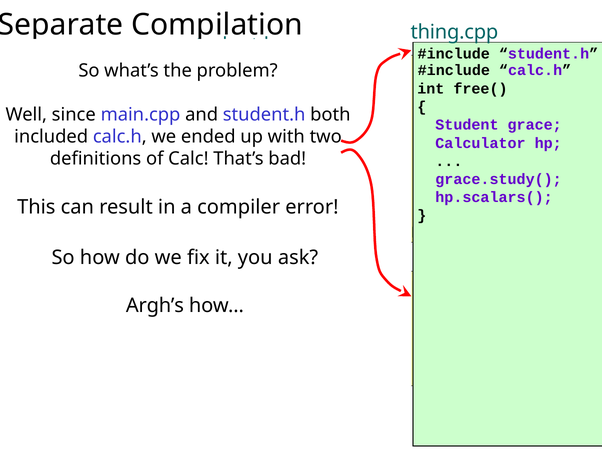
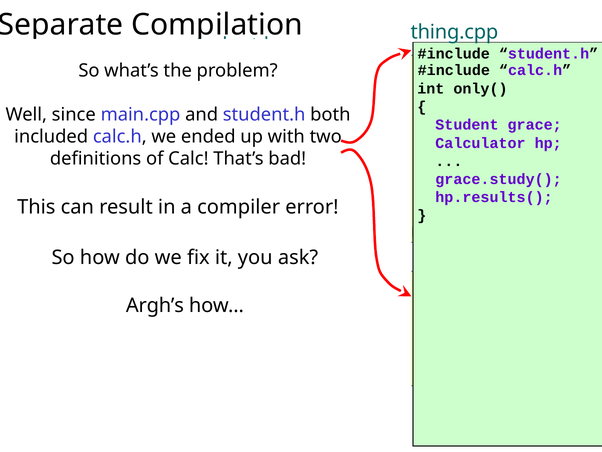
free(: free( -> only( (480, 89)
hp.scalars(: hp.scalars( -> hp.results( (494, 197)
